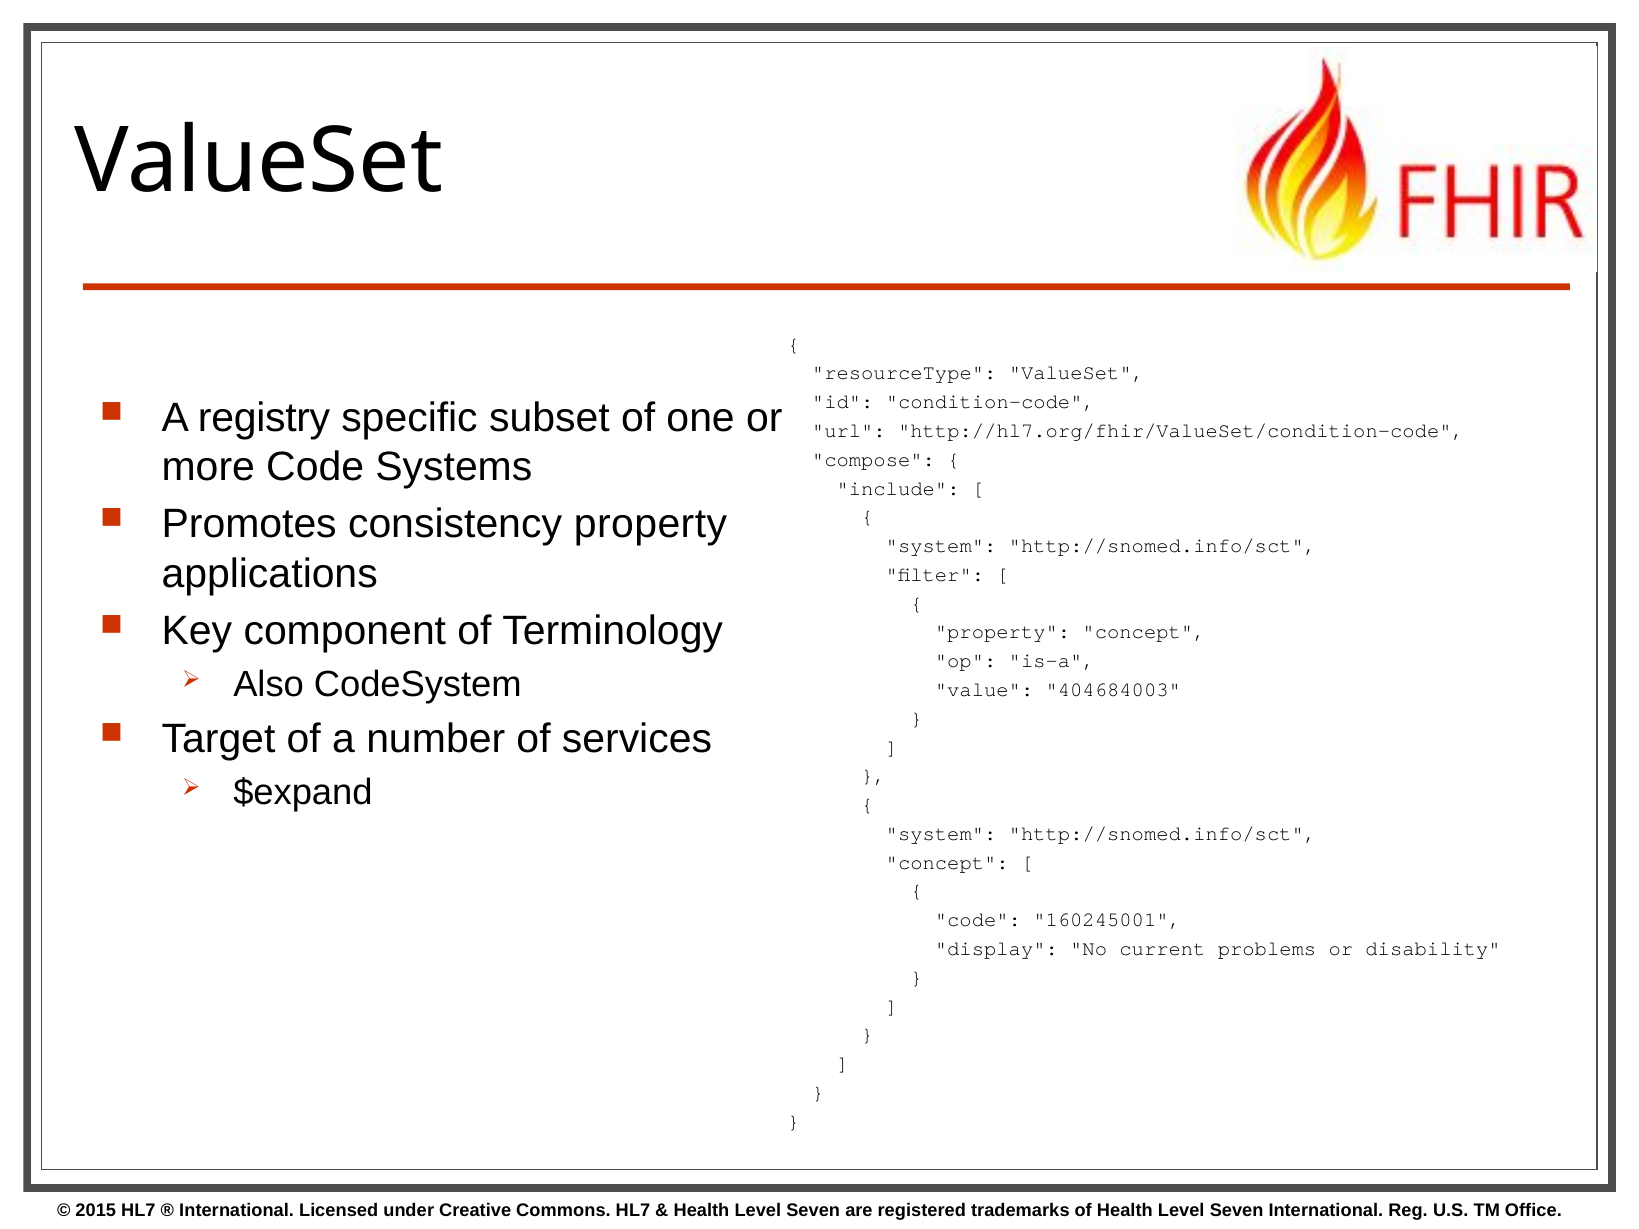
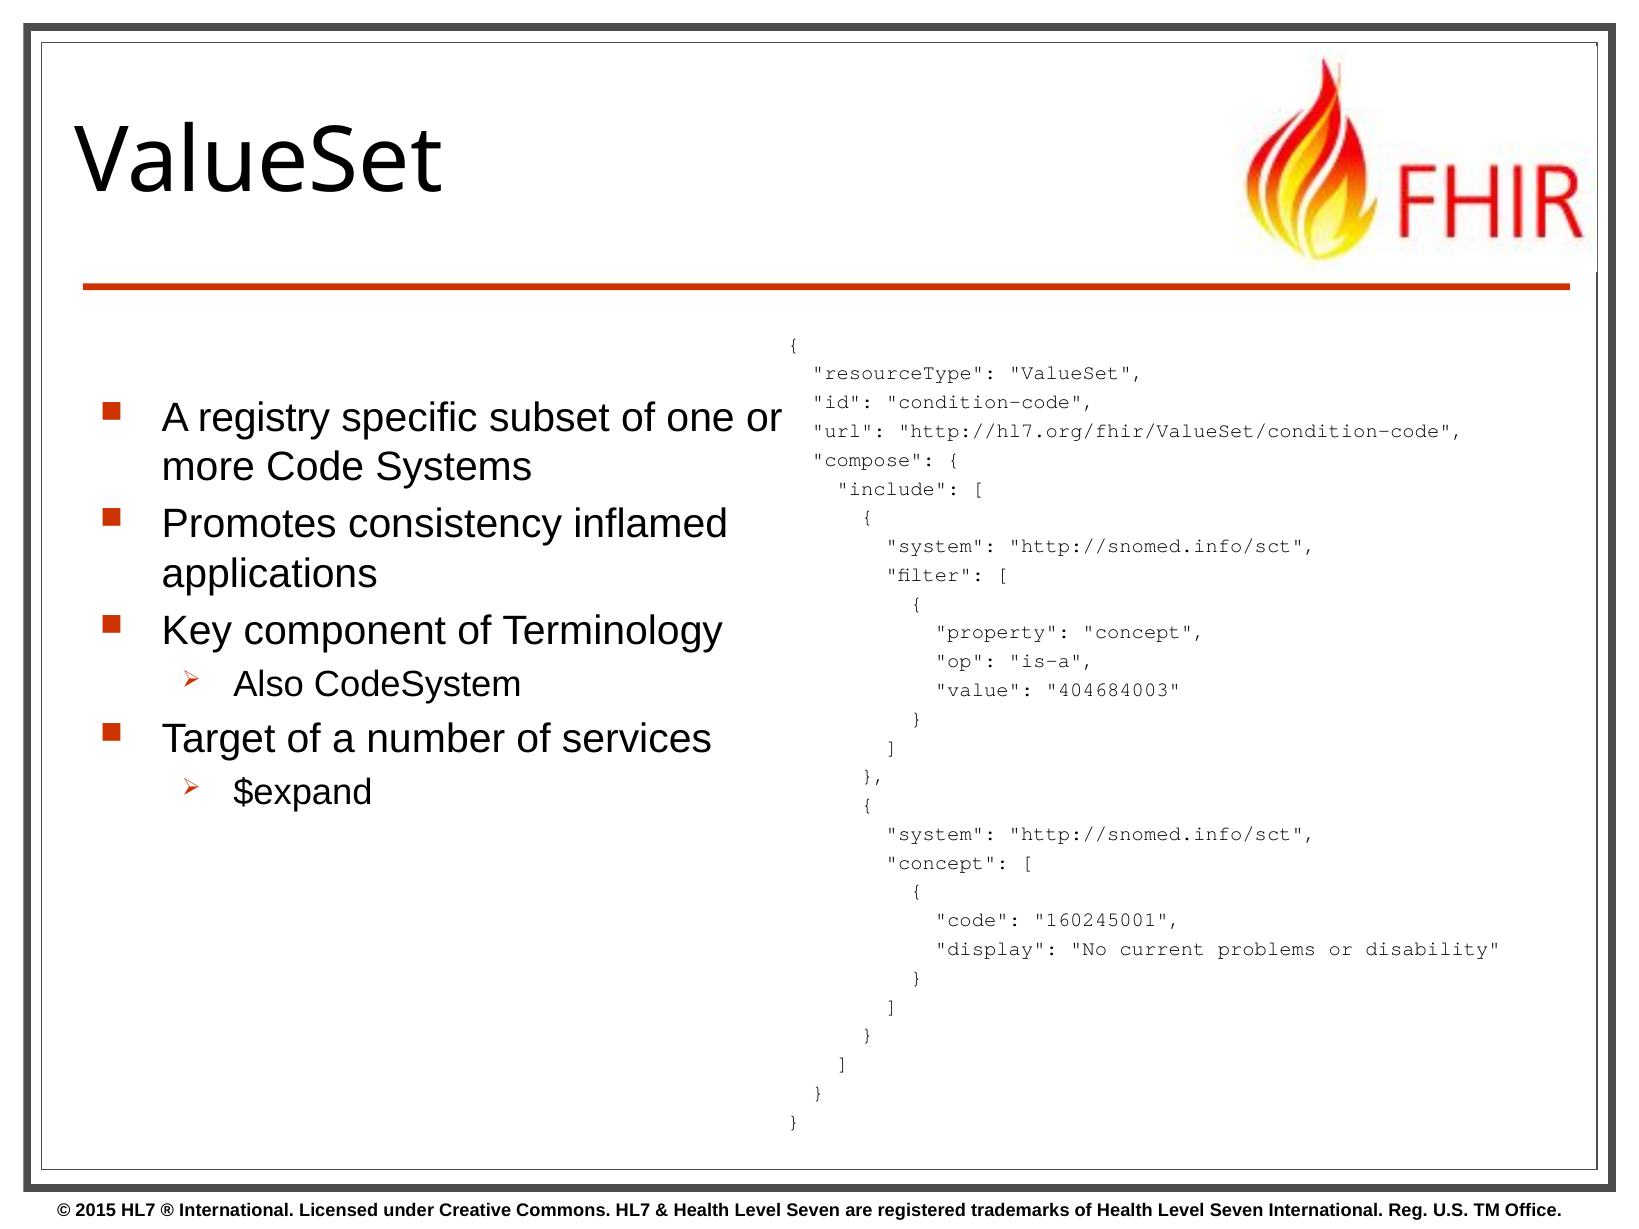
consistency property: property -> inflamed (651, 524)
